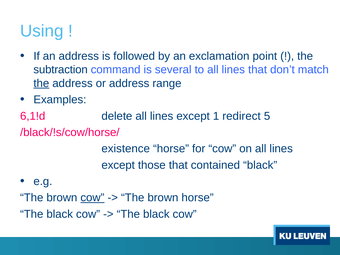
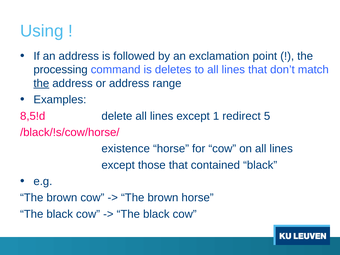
subtraction: subtraction -> processing (61, 70)
several: several -> deletes (173, 70)
6,1!d: 6,1!d -> 8,5!d (33, 116)
cow underline: present -> none (92, 198)
